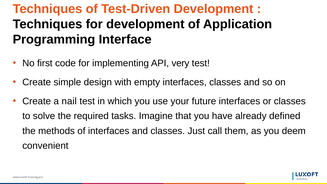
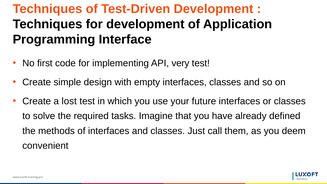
nail: nail -> lost (69, 101)
